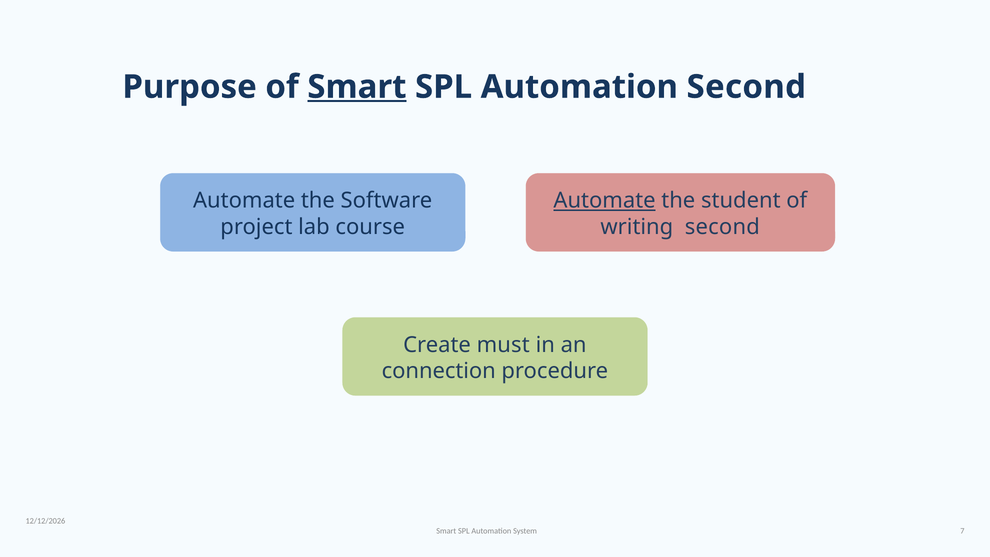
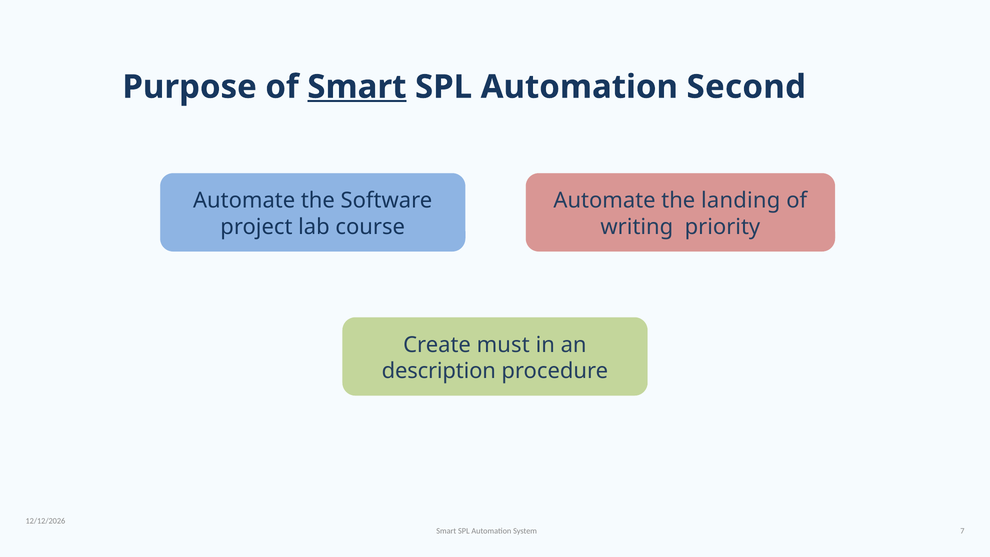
Automate underline: present -> none (605, 201)
student: student -> landing (741, 201)
writing second: second -> priority (722, 227)
connection: connection -> description (439, 371)
